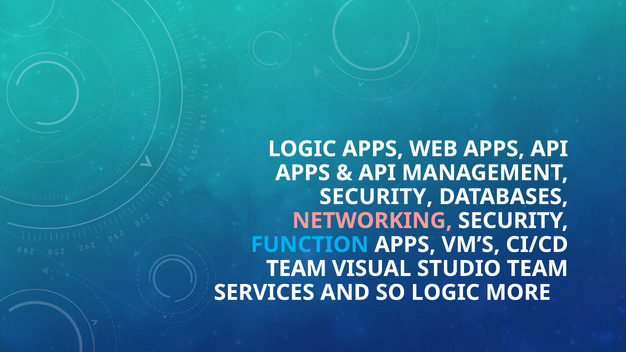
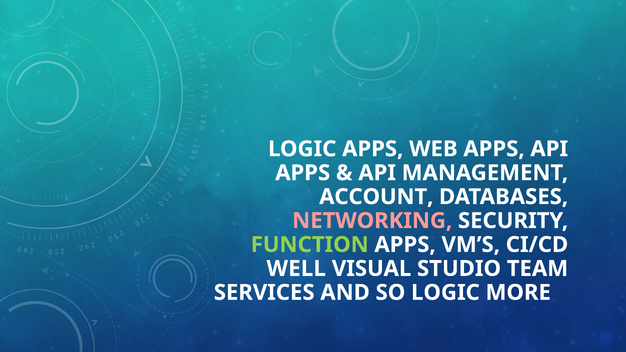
SECURITY: SECURITY -> ACCOUNT (376, 197)
FUNCTION colour: light blue -> light green (310, 245)
TEAM: TEAM -> WELL (296, 269)
